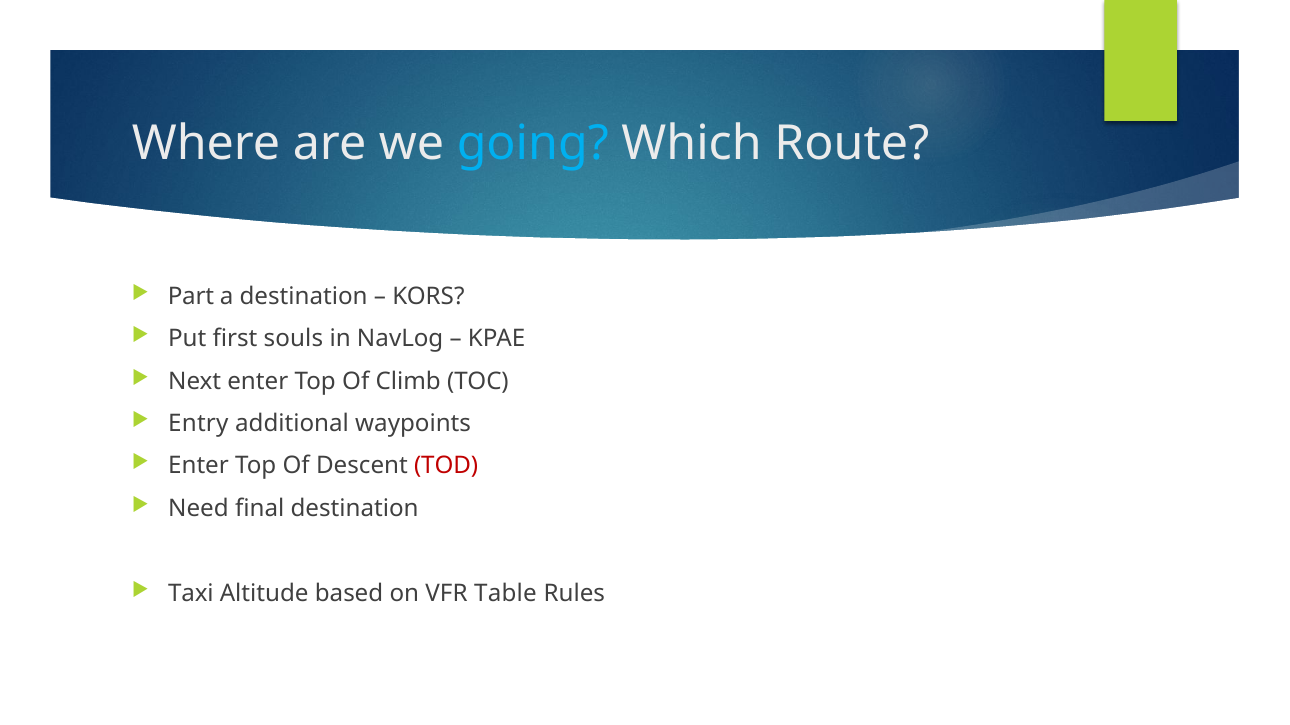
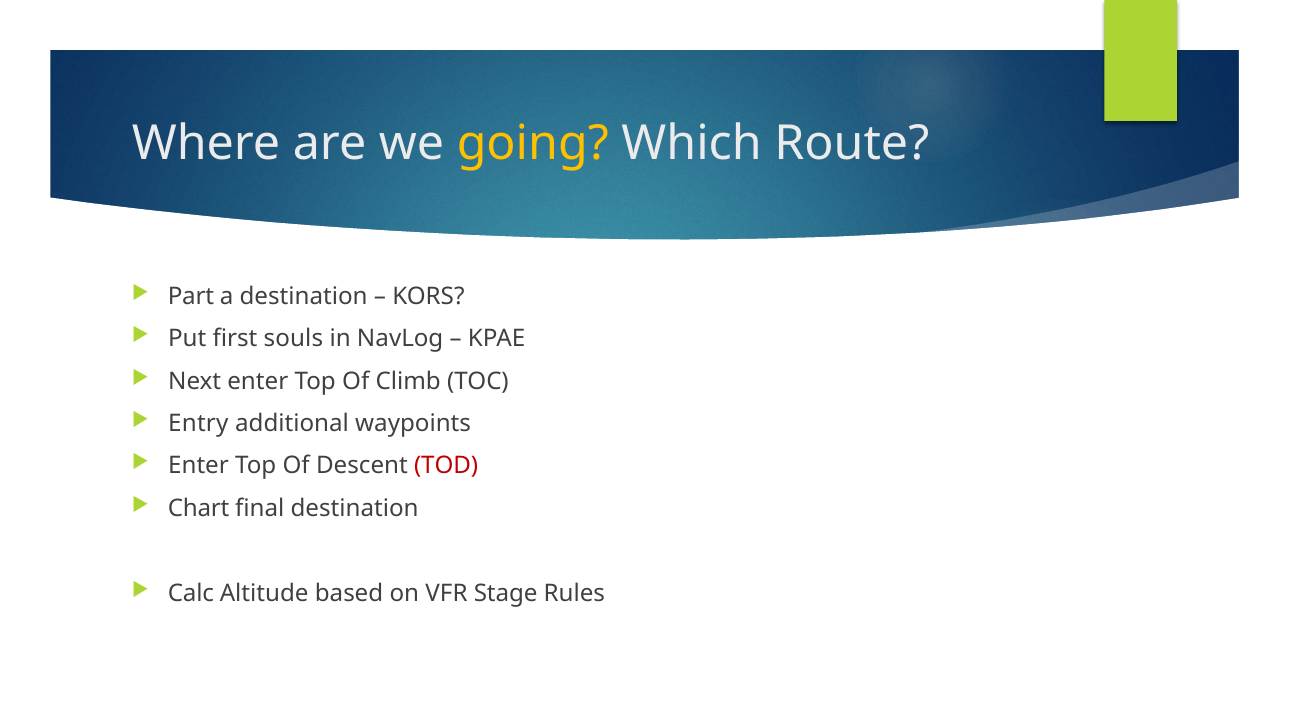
going colour: light blue -> yellow (533, 144)
Need: Need -> Chart (199, 509)
Taxi: Taxi -> Calc (191, 594)
Table: Table -> Stage (506, 594)
